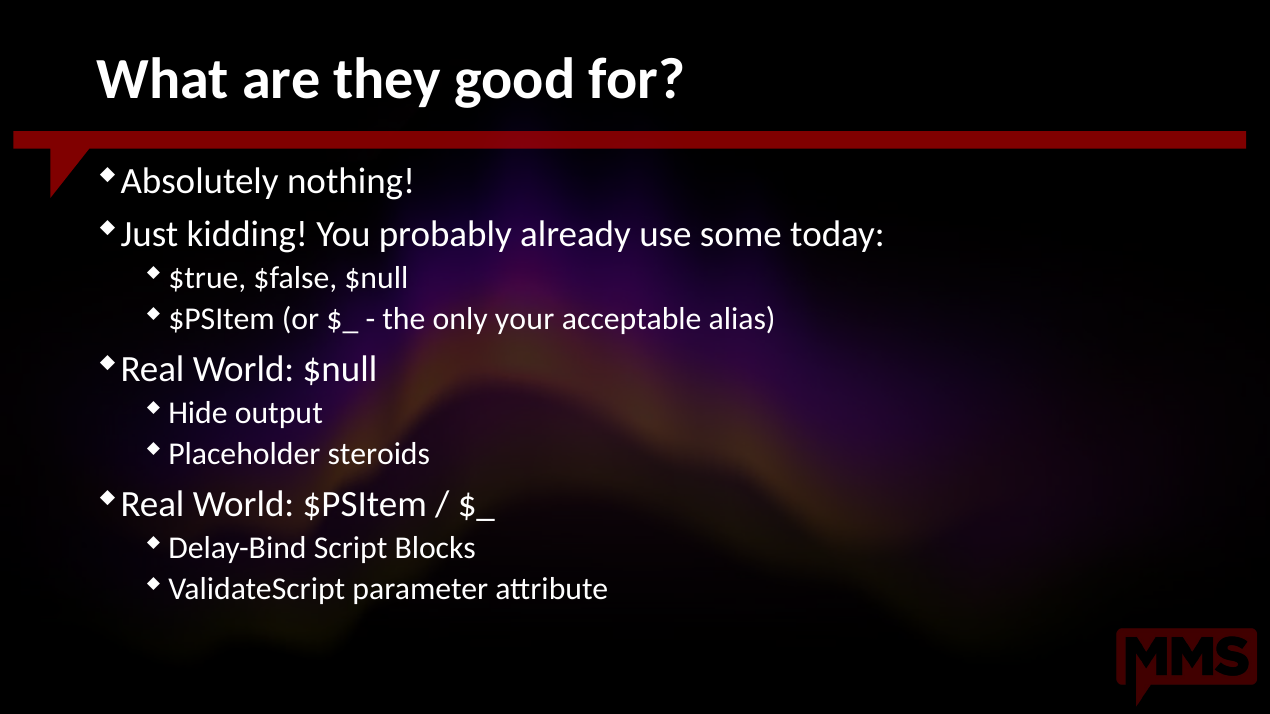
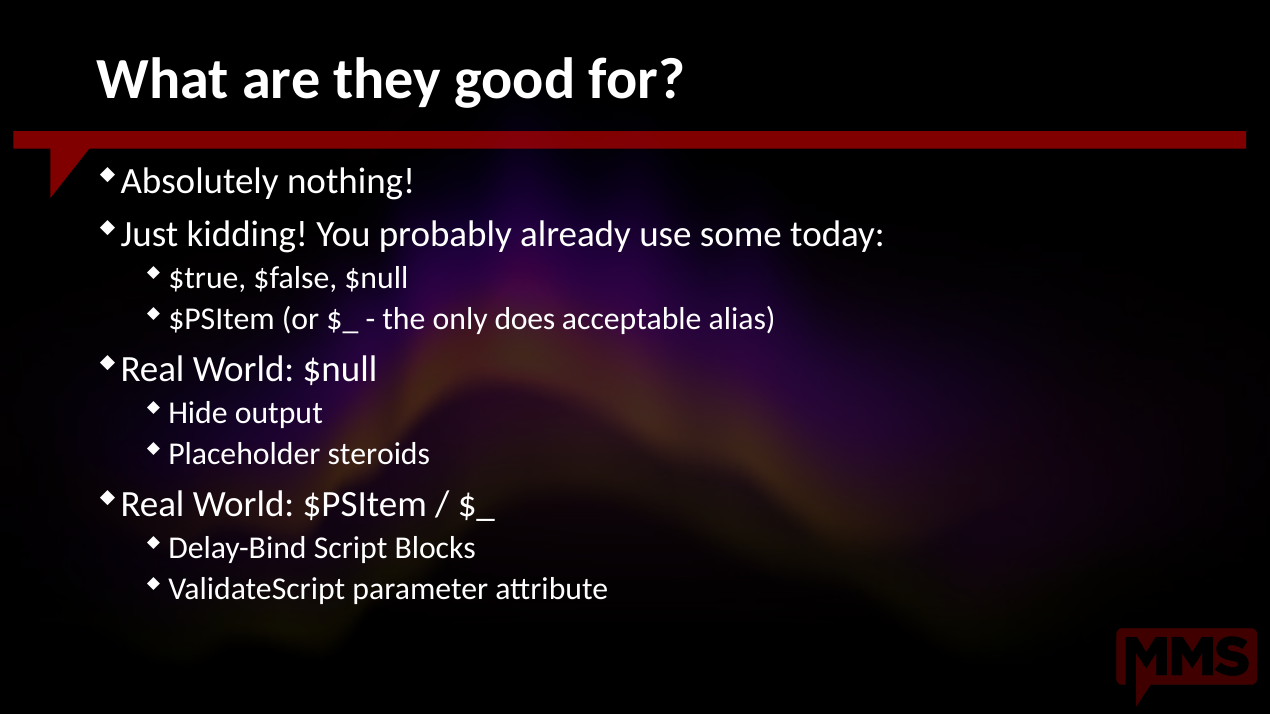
your: your -> does (525, 320)
